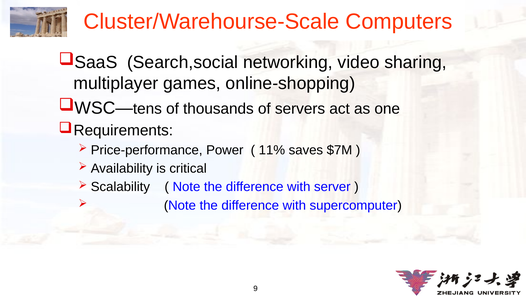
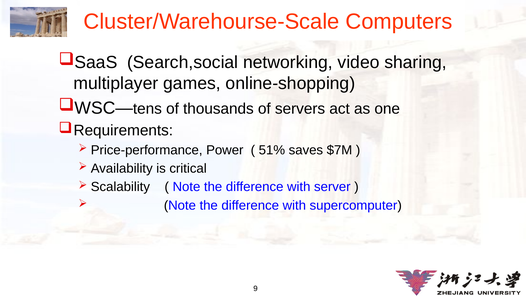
11%: 11% -> 51% (272, 150)
